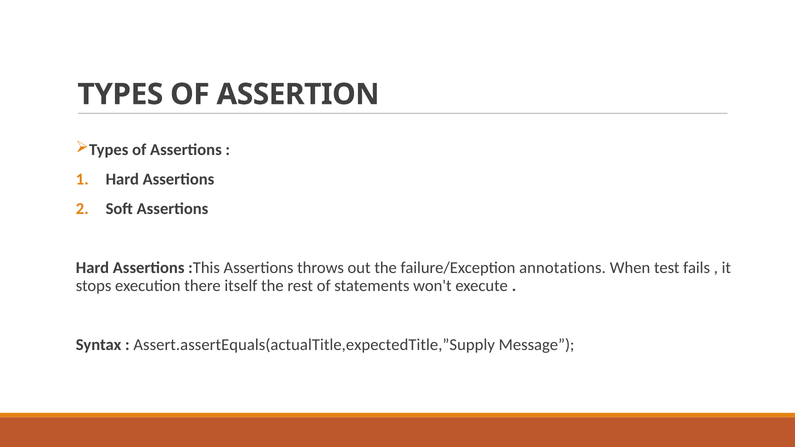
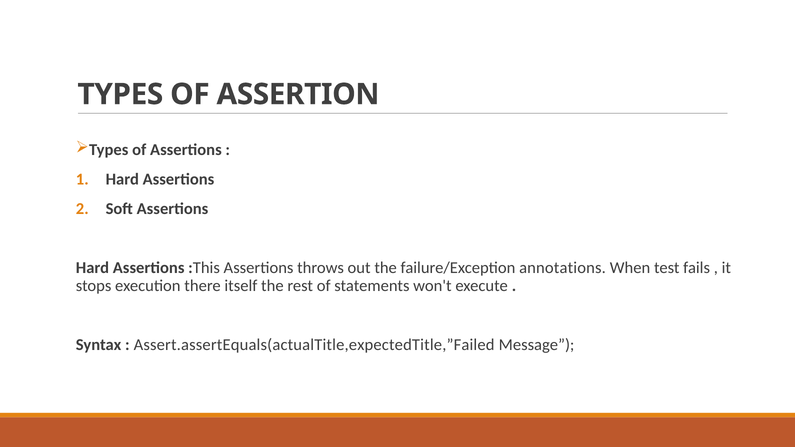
Assert.assertEquals(actualTitle,expectedTitle,”Supply: Assert.assertEquals(actualTitle,expectedTitle,”Supply -> Assert.assertEquals(actualTitle,expectedTitle,”Failed (314, 345)
